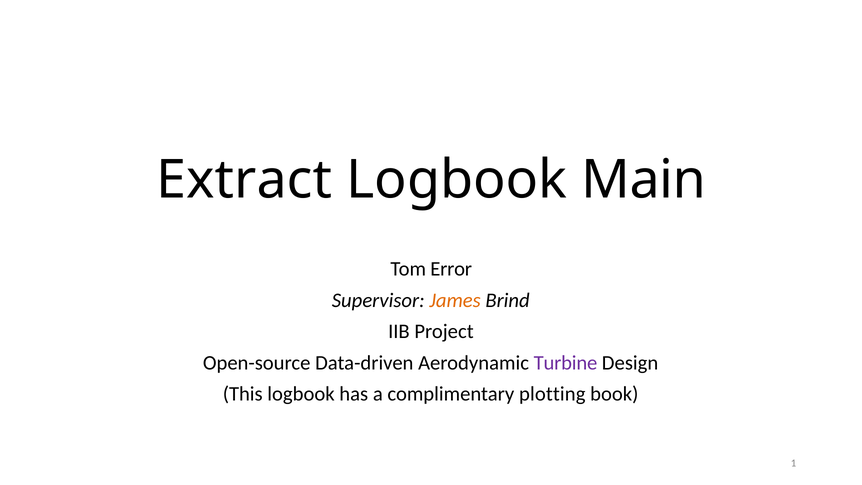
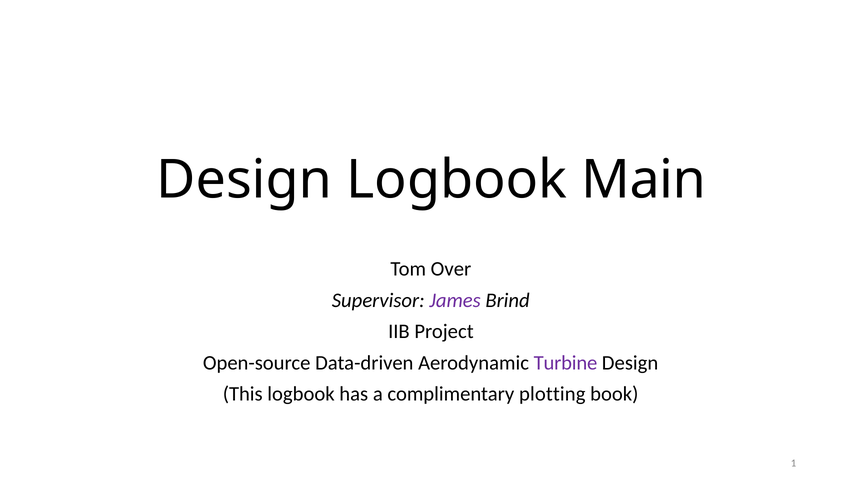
Extract: Extract -> Design (244, 180)
Error: Error -> Over (451, 269)
James colour: orange -> purple (455, 300)
